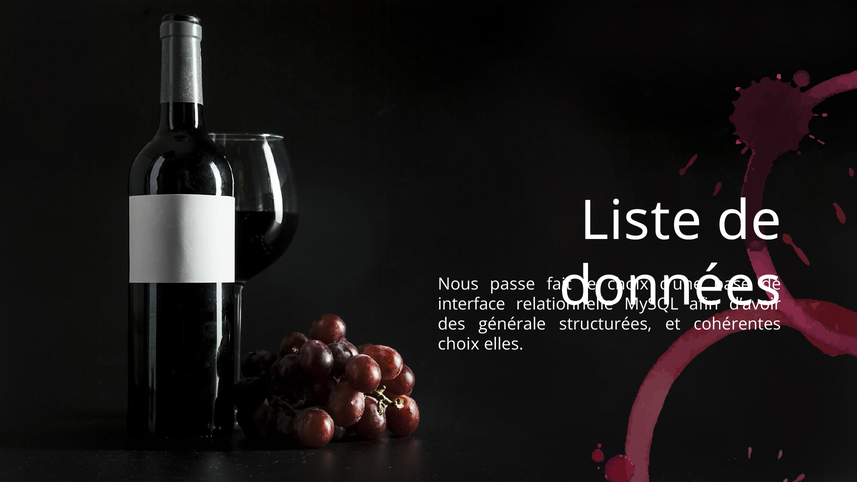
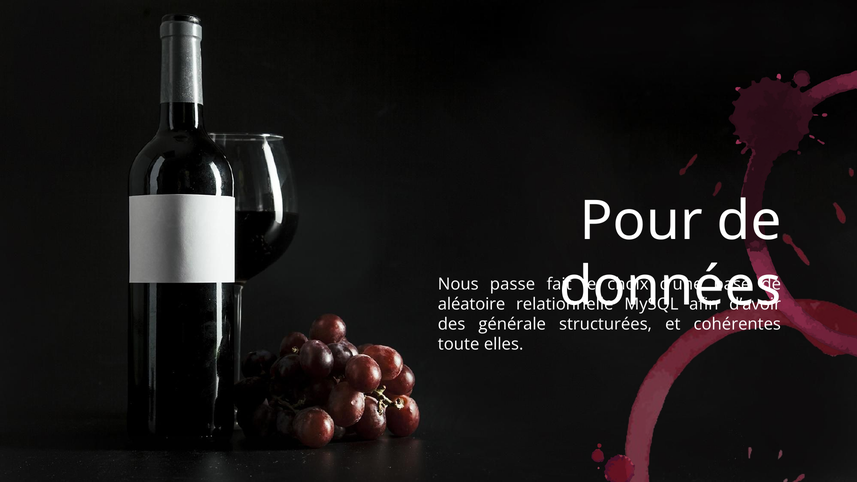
Liste: Liste -> Pour (641, 221)
interface: interface -> aléatoire (472, 304)
choix: choix -> toute (459, 344)
